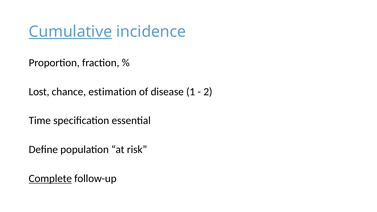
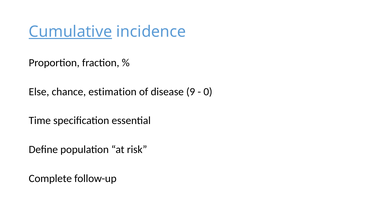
Lost: Lost -> Else (39, 92)
1: 1 -> 9 (191, 92)
2: 2 -> 0 (208, 92)
Complete underline: present -> none (50, 179)
